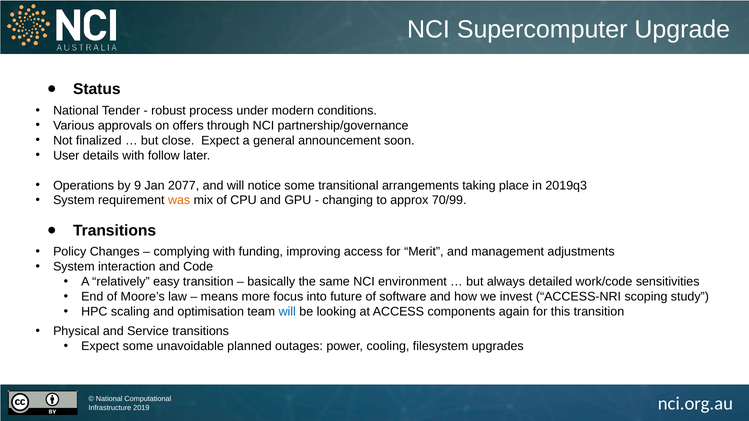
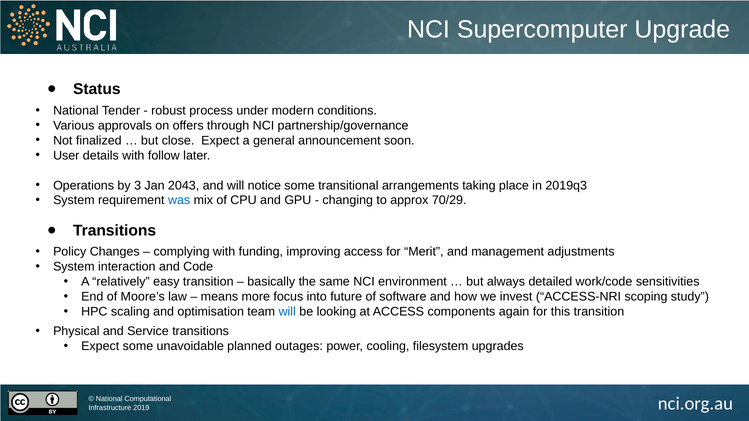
9: 9 -> 3 (138, 186)
2077: 2077 -> 2043 (184, 186)
was colour: orange -> blue (179, 201)
70/99: 70/99 -> 70/29 (449, 201)
